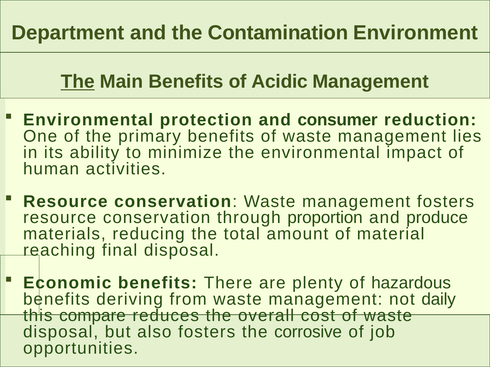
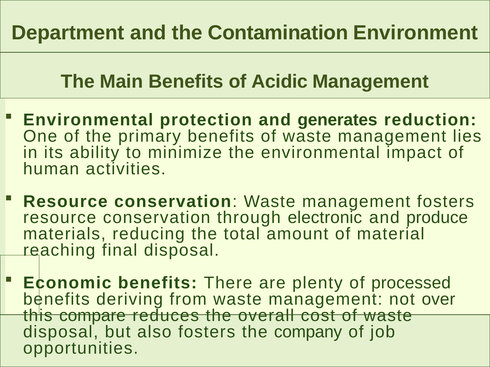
The underline: present -> none (78, 82)
consumer: consumer -> generates (337, 120)
proportion: proportion -> electronic (325, 218)
hazardous: hazardous -> processed (411, 283)
daily: daily -> over (438, 300)
corrosive: corrosive -> company (308, 332)
